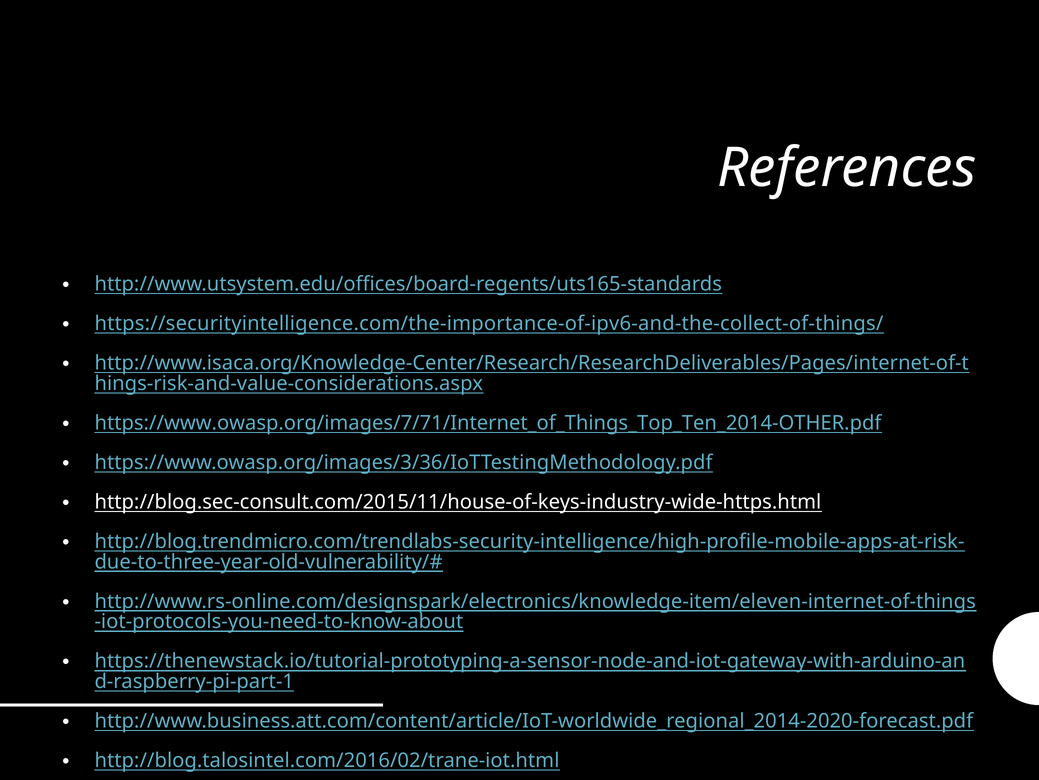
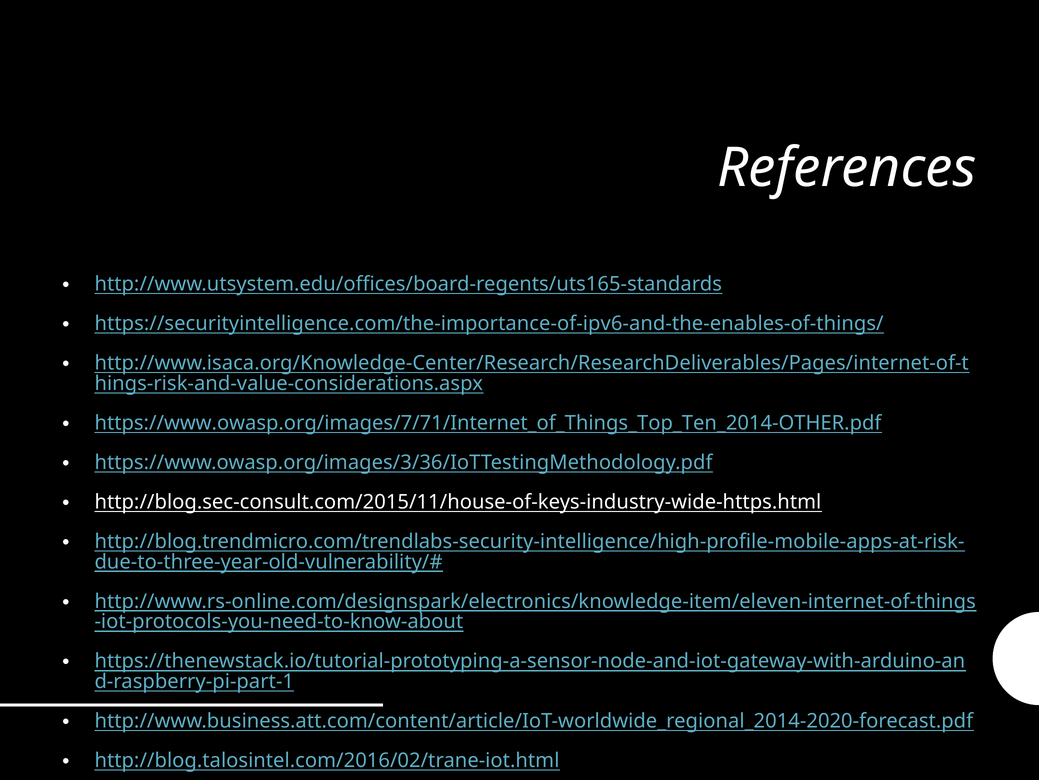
https://securityintelligence.com/the-importance-of-ipv6-and-the-collect-of-things/: https://securityintelligence.com/the-importance-of-ipv6-and-the-collect-of-things/ -> https://securityintelligence.com/the-importance-of-ipv6-and-the-enables-of-things/ (489, 323)
